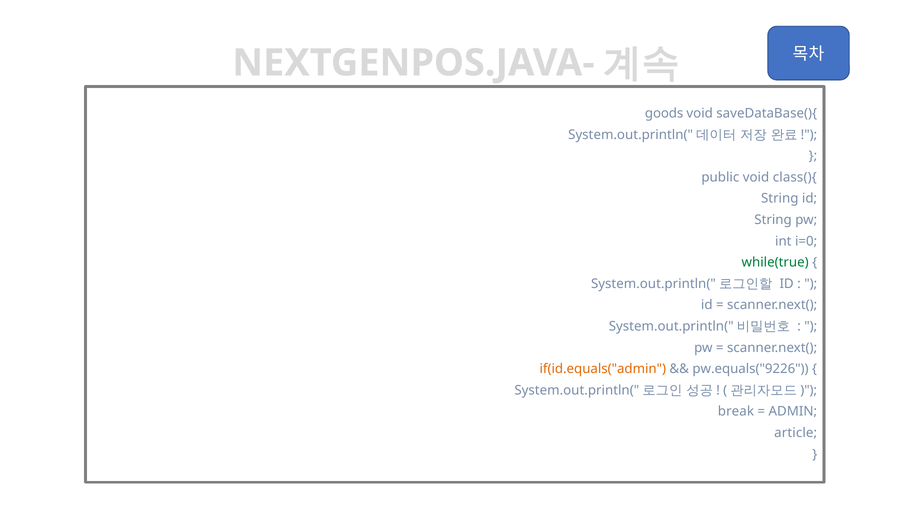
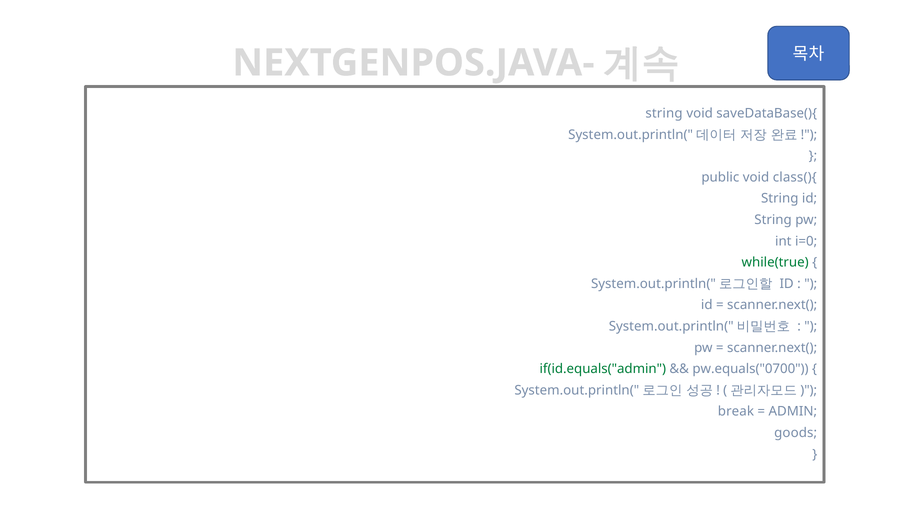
goods: goods -> string (664, 113)
if(id.equals("admin colour: orange -> green (603, 369)
pw.equals("9226: pw.equals("9226 -> pw.equals("0700 (751, 369)
article: article -> goods (796, 433)
